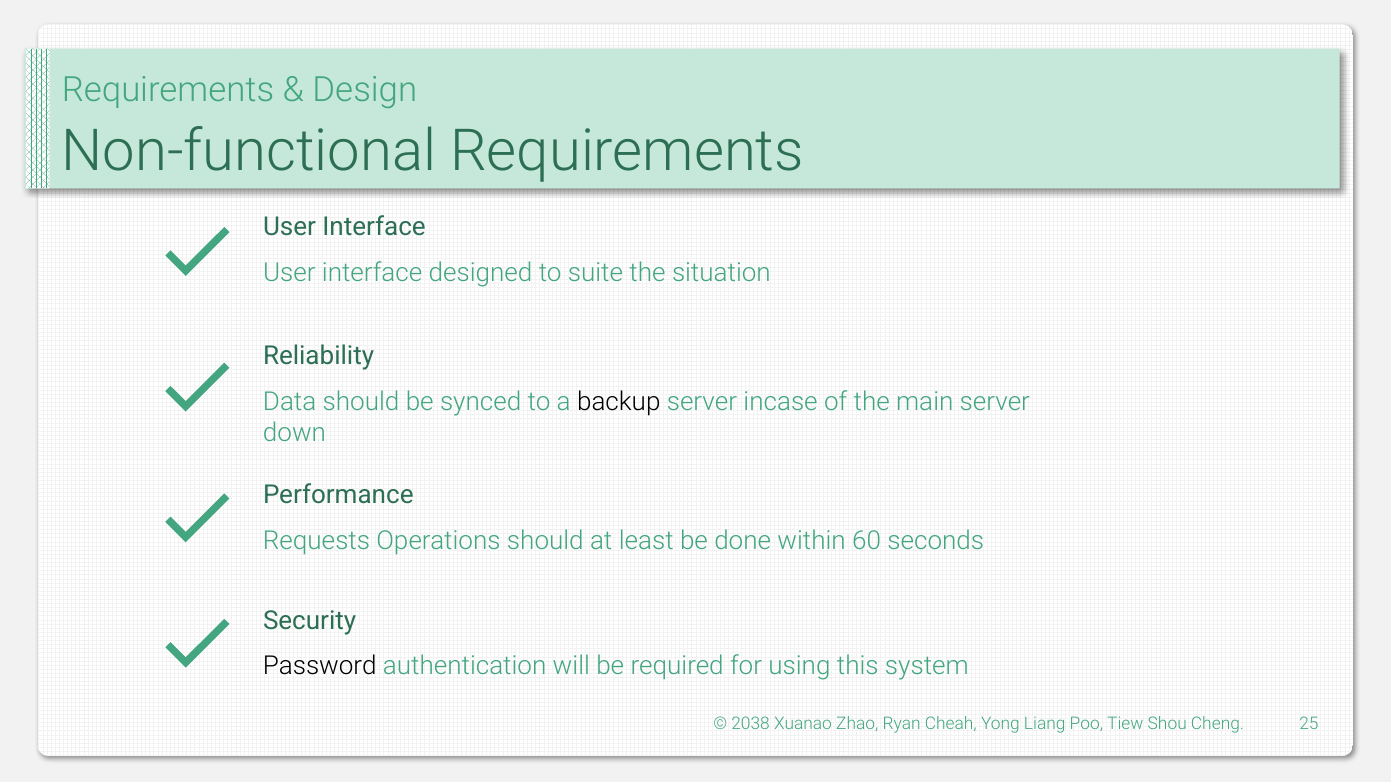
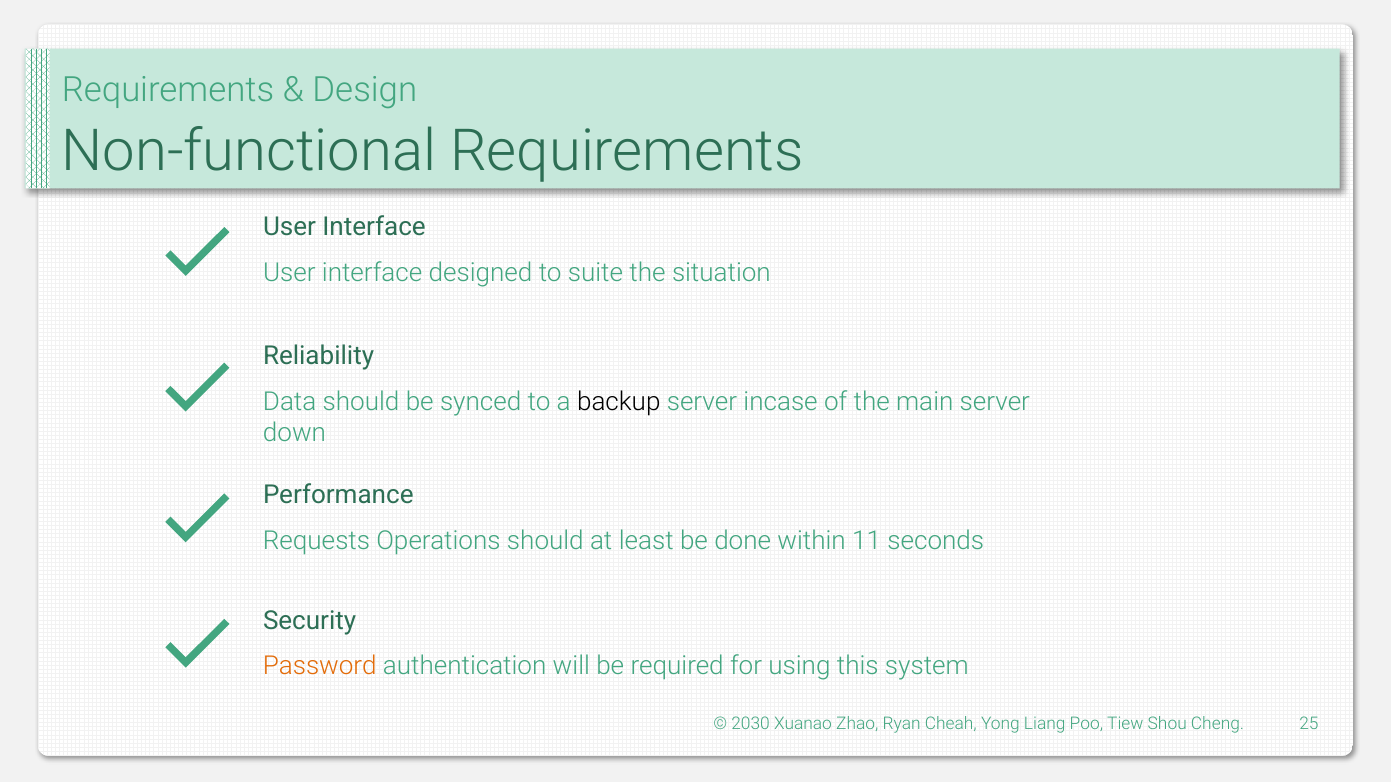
60: 60 -> 11 (867, 541)
Password colour: black -> orange (320, 667)
2038: 2038 -> 2030 (751, 725)
